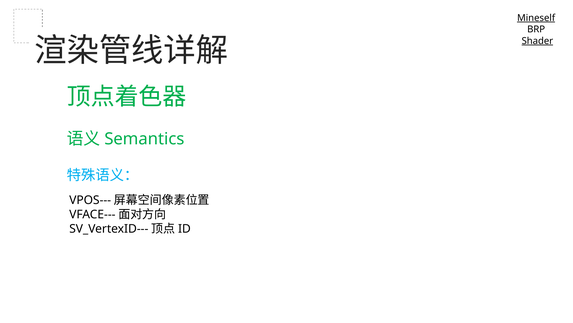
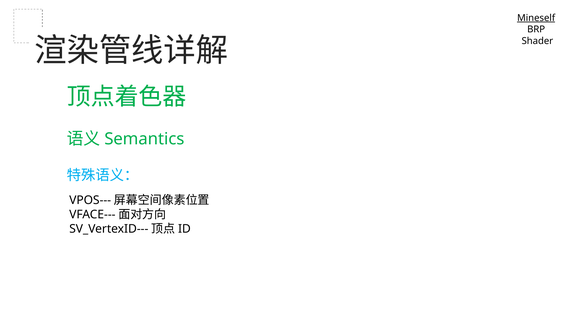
Shader underline: present -> none (537, 41)
